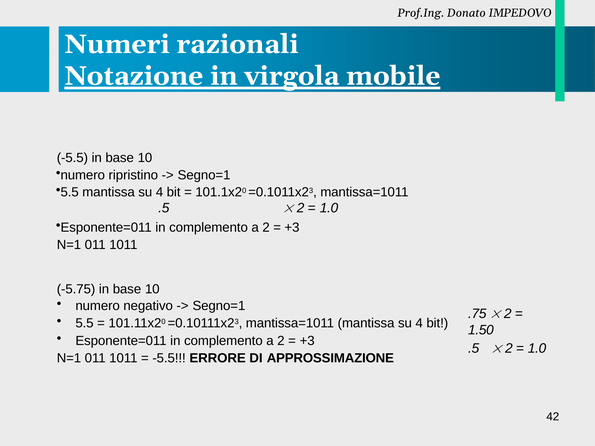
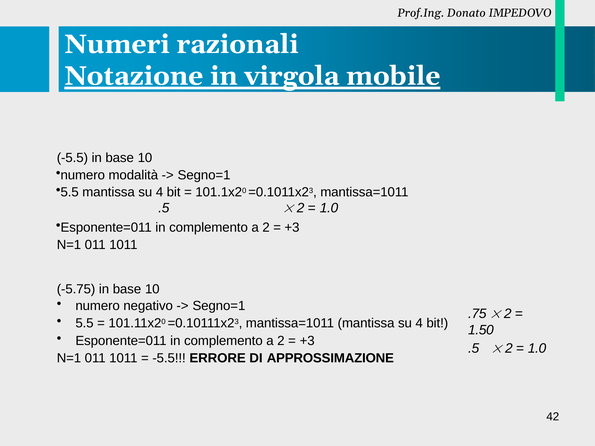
ripristino: ripristino -> modalità (133, 175)
